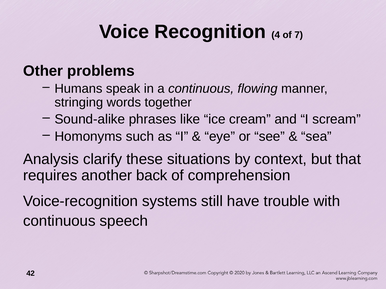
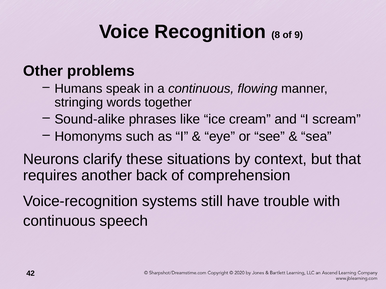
4: 4 -> 8 (276, 35)
7: 7 -> 9 (299, 35)
Analysis: Analysis -> Neurons (51, 159)
